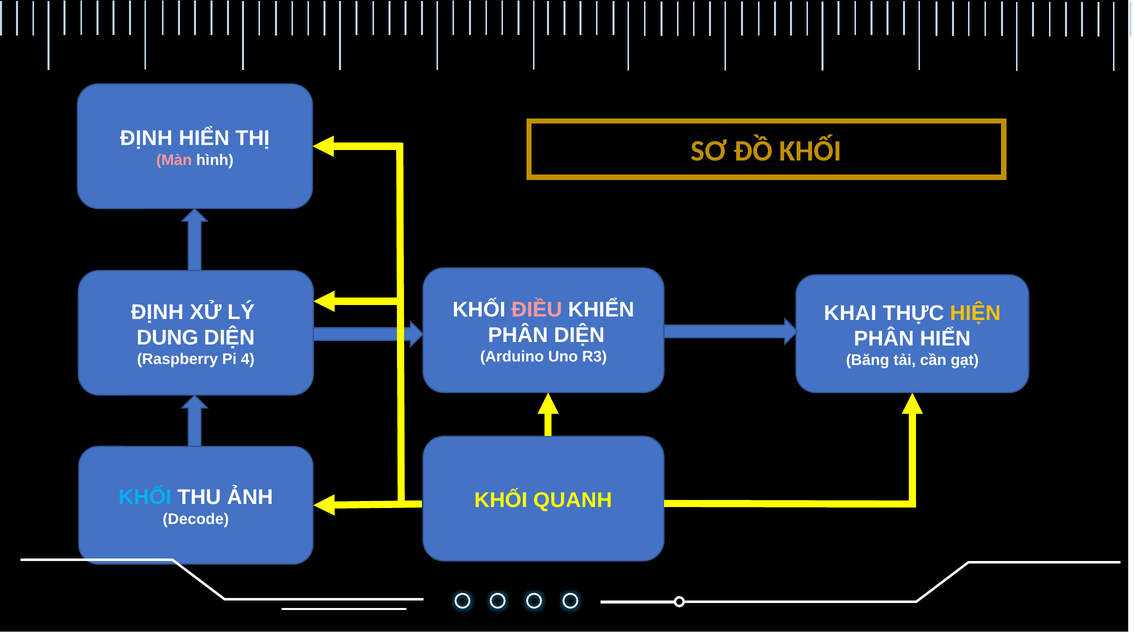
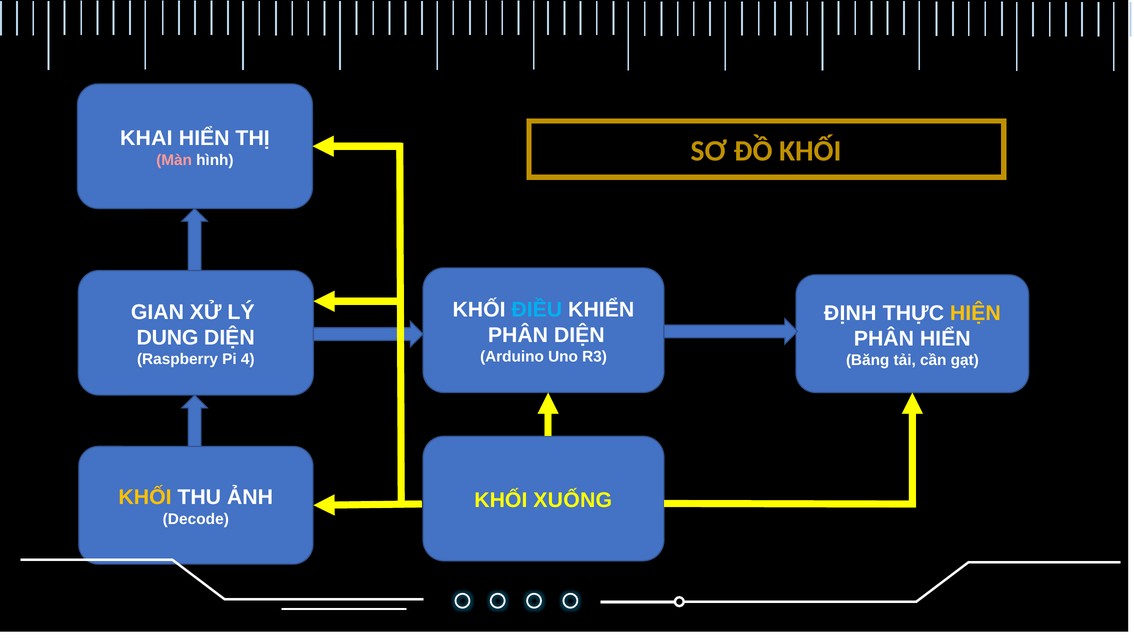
ĐỊNH: ĐỊNH -> KHAI (146, 138)
ĐIỀU colour: pink -> light blue (537, 310)
ĐỊNH: ĐỊNH -> GIAN (157, 312)
KHAI: KHAI -> ĐỊNH (850, 313)
KHỐI colour: light blue -> yellow (145, 497)
QUANH: QUANH -> XUỐNG (573, 500)
